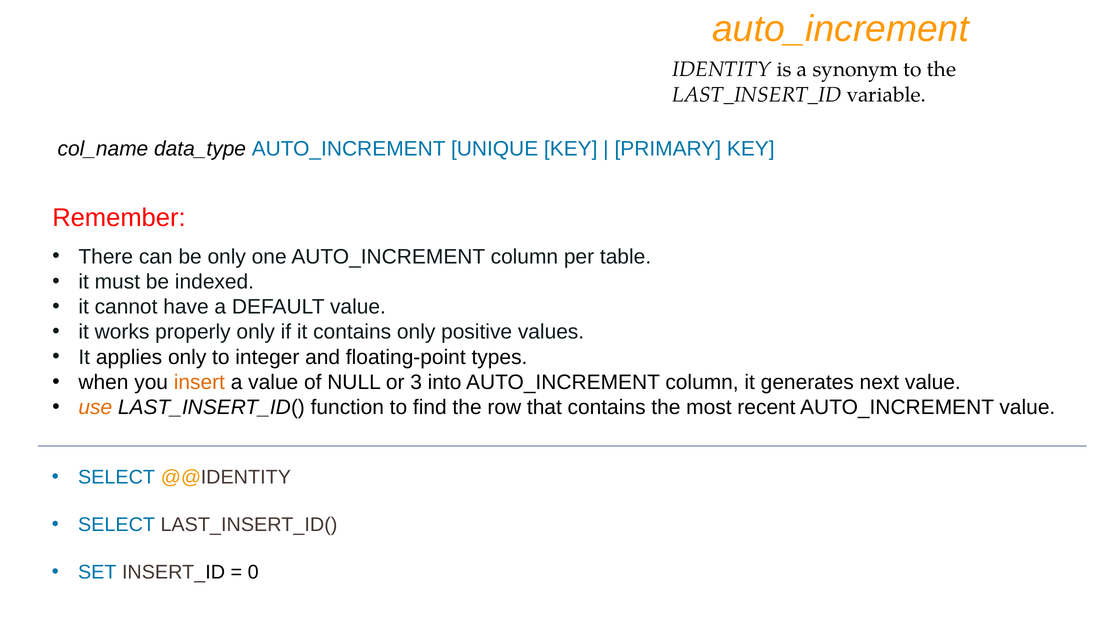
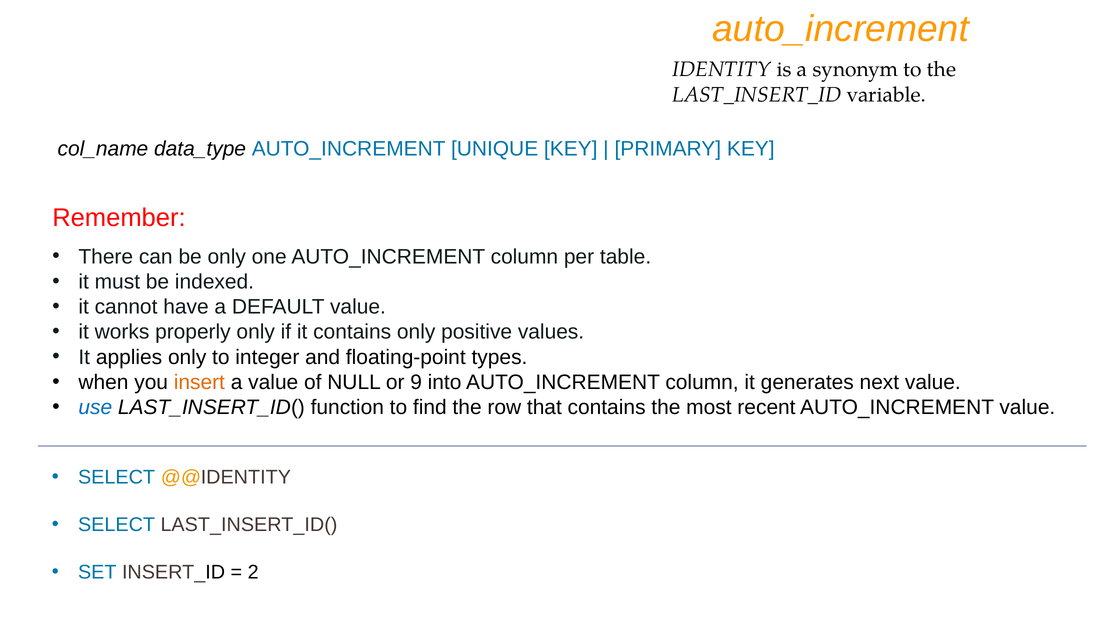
3: 3 -> 9 (416, 382)
use colour: orange -> blue (95, 408)
0: 0 -> 2 (253, 572)
